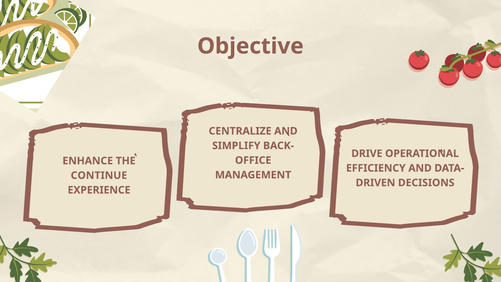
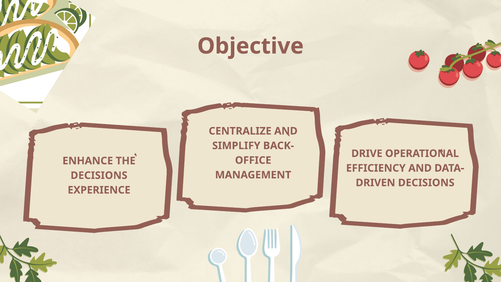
CONTINUE: CONTINUE -> DECISIONS (99, 175)
